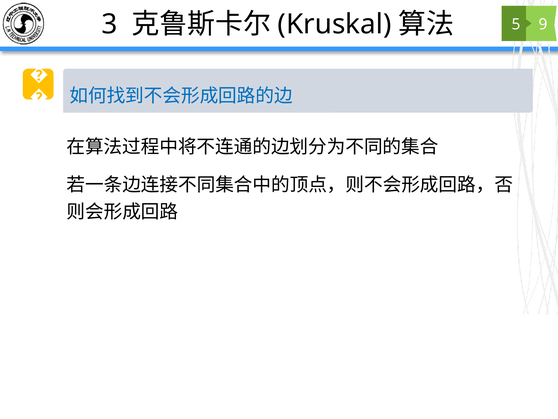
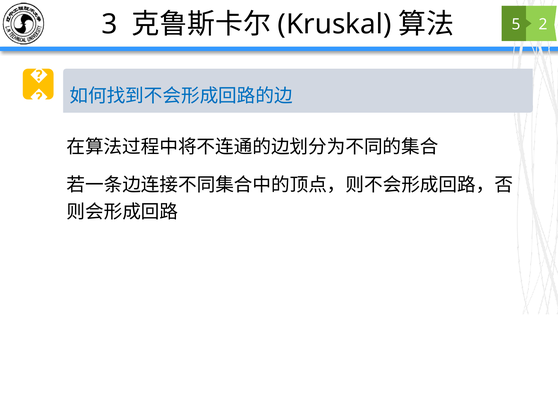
9: 9 -> 2 (543, 24)
